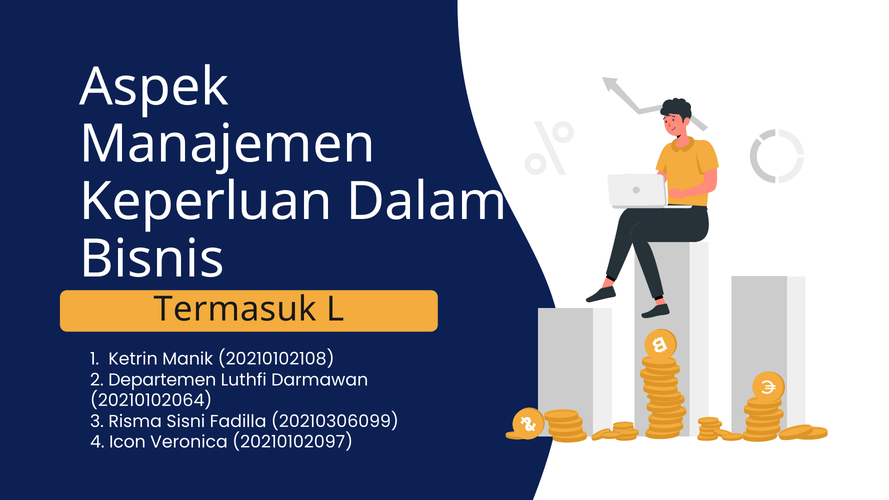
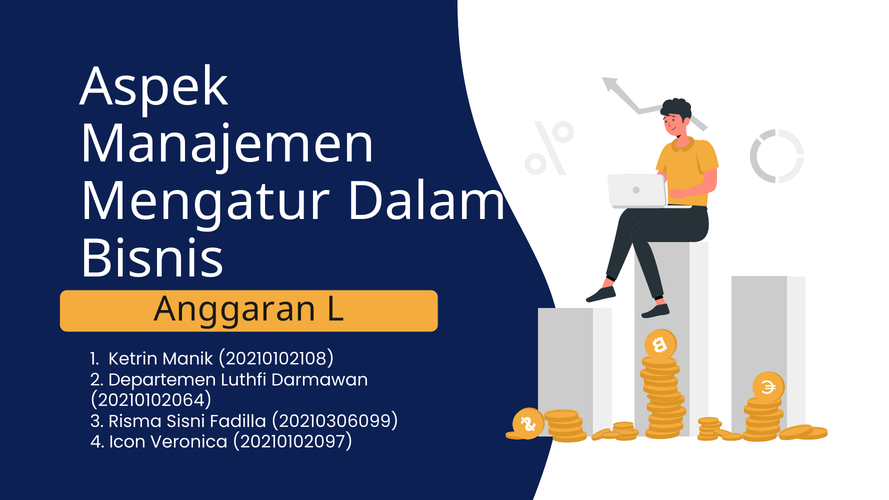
Keperluan: Keperluan -> Mengatur (205, 202)
Termasuk: Termasuk -> Anggaran (235, 309)
